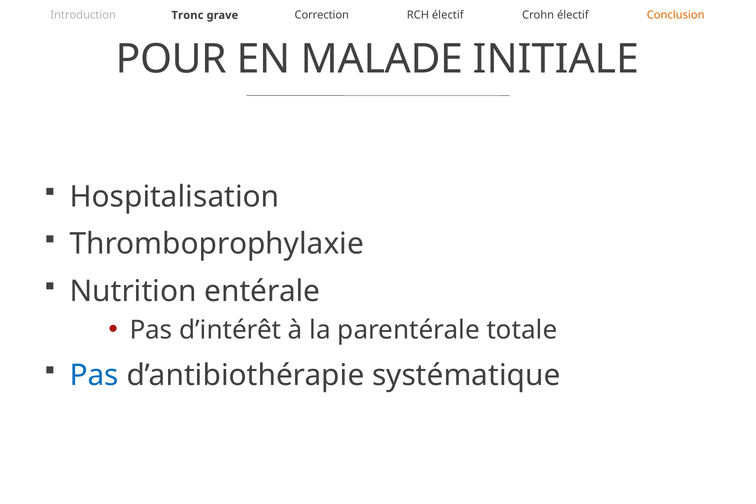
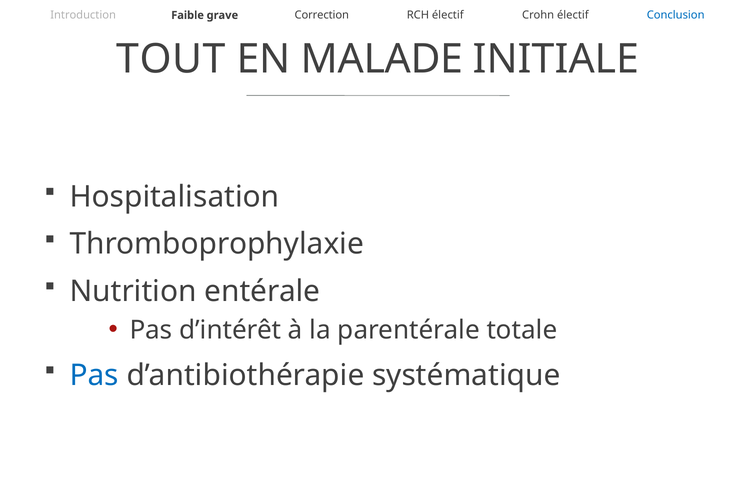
Tronc: Tronc -> Faible (188, 15)
Conclusion colour: orange -> blue (676, 15)
POUR: POUR -> TOUT (171, 59)
